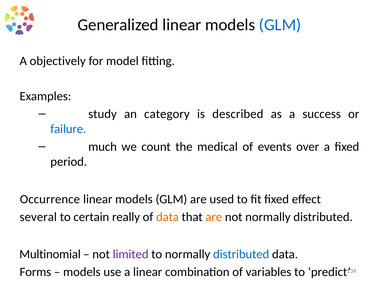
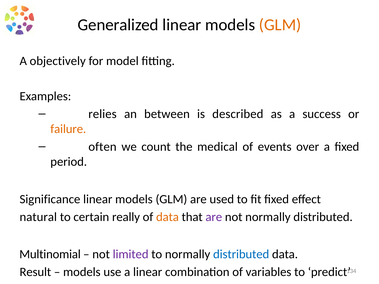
GLM colour: blue -> orange (280, 25)
study: study -> relies (102, 114)
category: category -> between (167, 114)
failure colour: blue -> orange (68, 129)
much: much -> often (102, 147)
Occurrence: Occurrence -> Significance (50, 199)
several: several -> natural (38, 217)
are colour: orange -> purple (214, 217)
Forms: Forms -> Result (35, 272)
